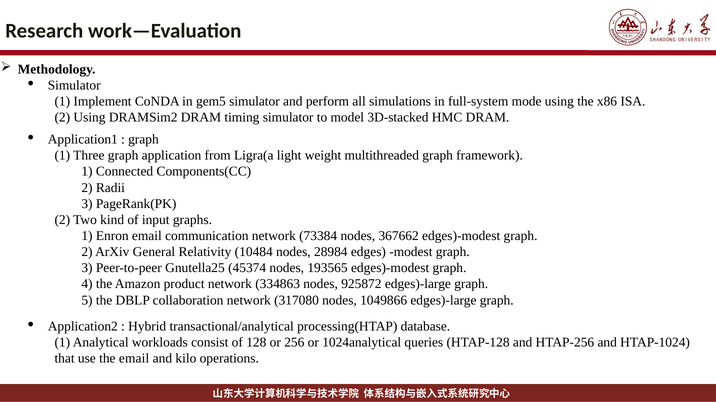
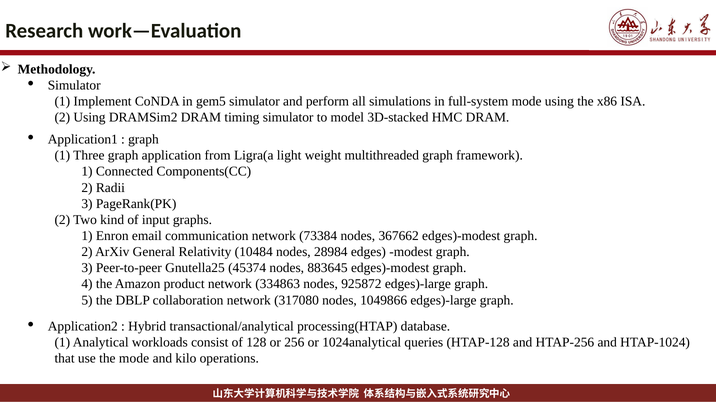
193565: 193565 -> 883645 (328, 268)
the email: email -> mode (134, 359)
